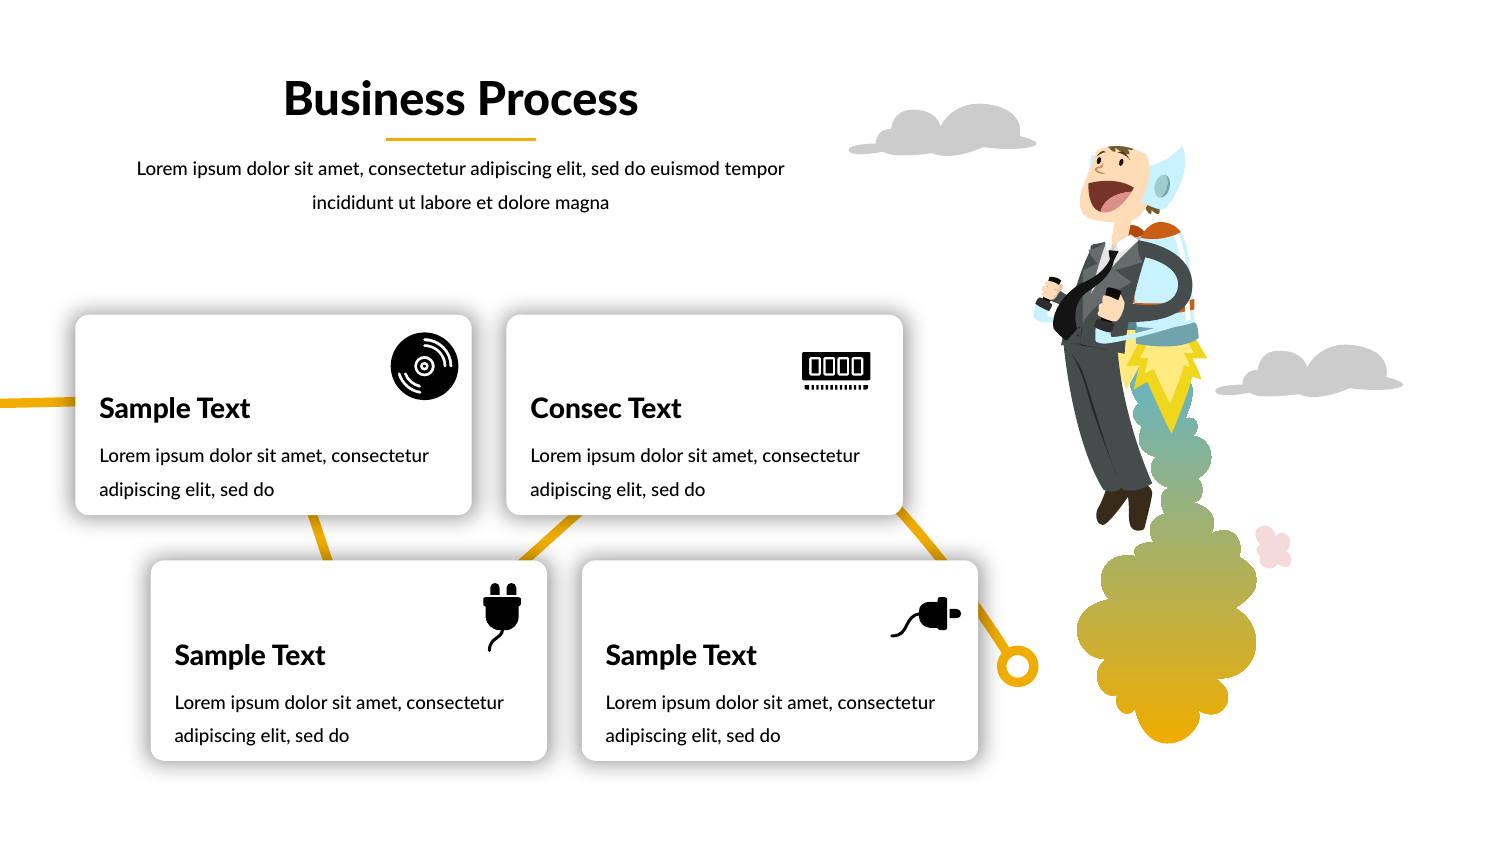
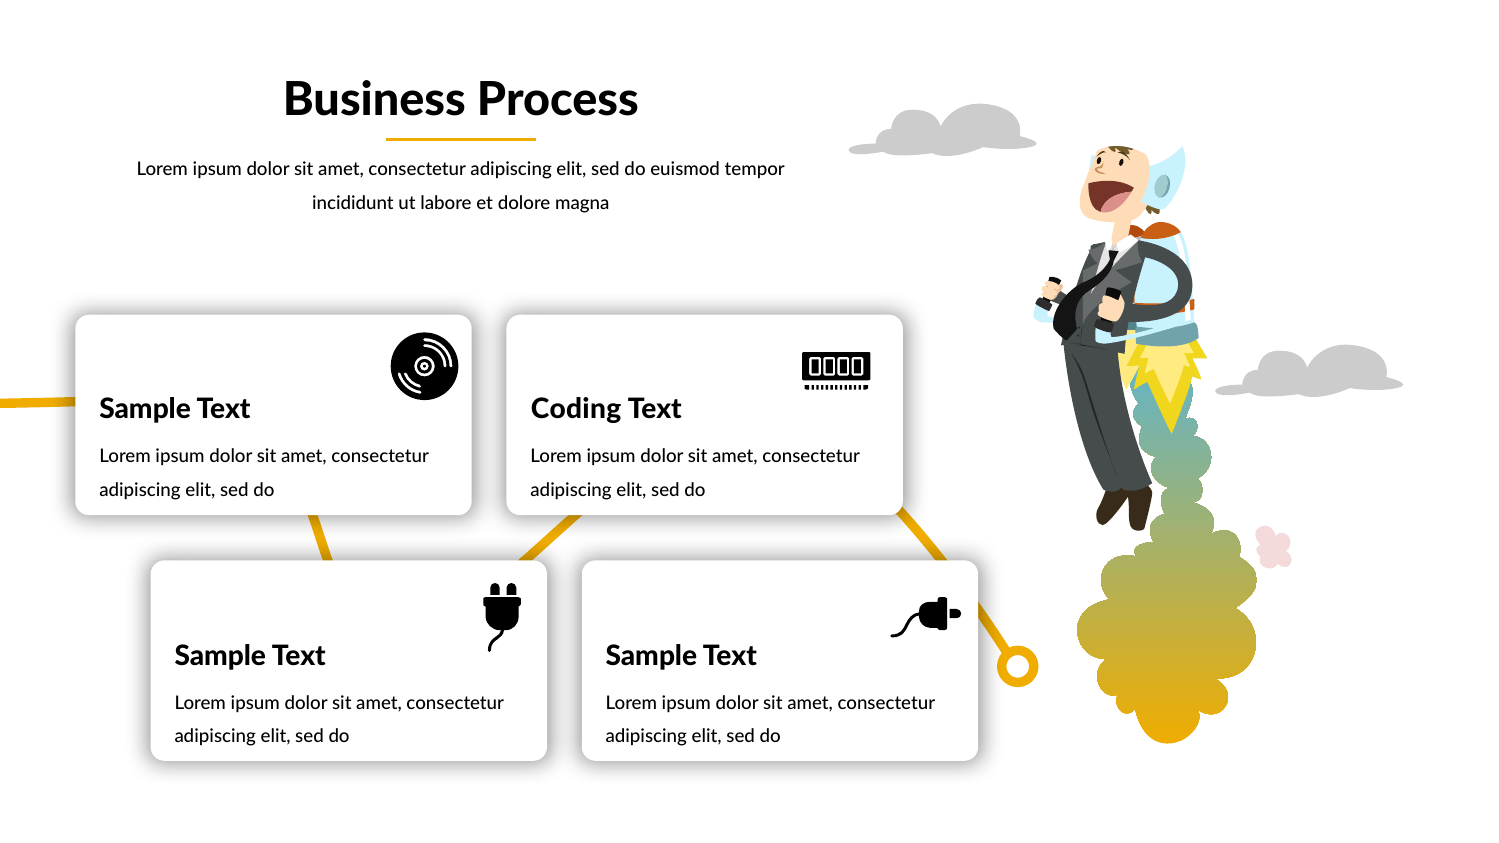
Consec: Consec -> Coding (576, 410)
